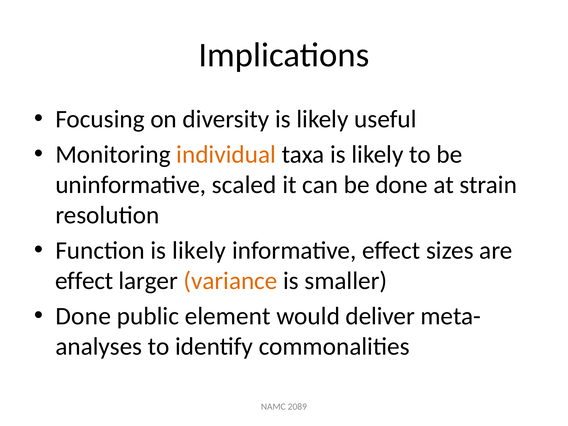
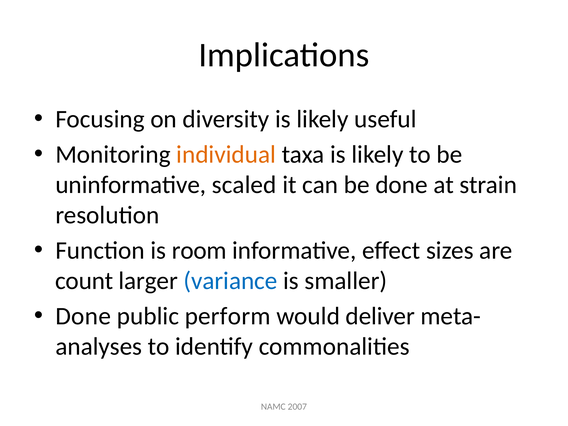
Function is likely: likely -> room (199, 250)
effect: effect -> count (84, 281)
variance colour: orange -> blue (230, 281)
element: element -> perform (228, 316)
2089: 2089 -> 2007 (297, 407)
